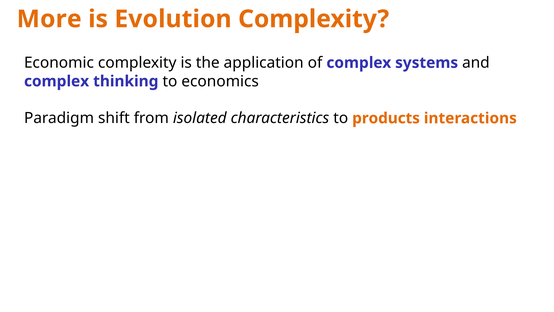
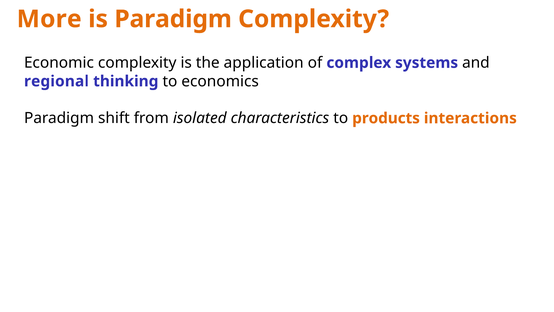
is Evolution: Evolution -> Paradigm (173, 19)
complex: complex -> regional (56, 81)
